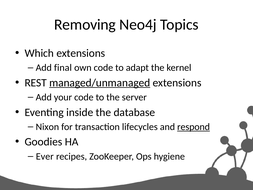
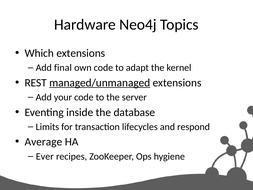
Removing: Removing -> Hardware (85, 24)
Nixon: Nixon -> Limits (47, 127)
respond underline: present -> none (194, 127)
Goodies: Goodies -> Average (43, 142)
